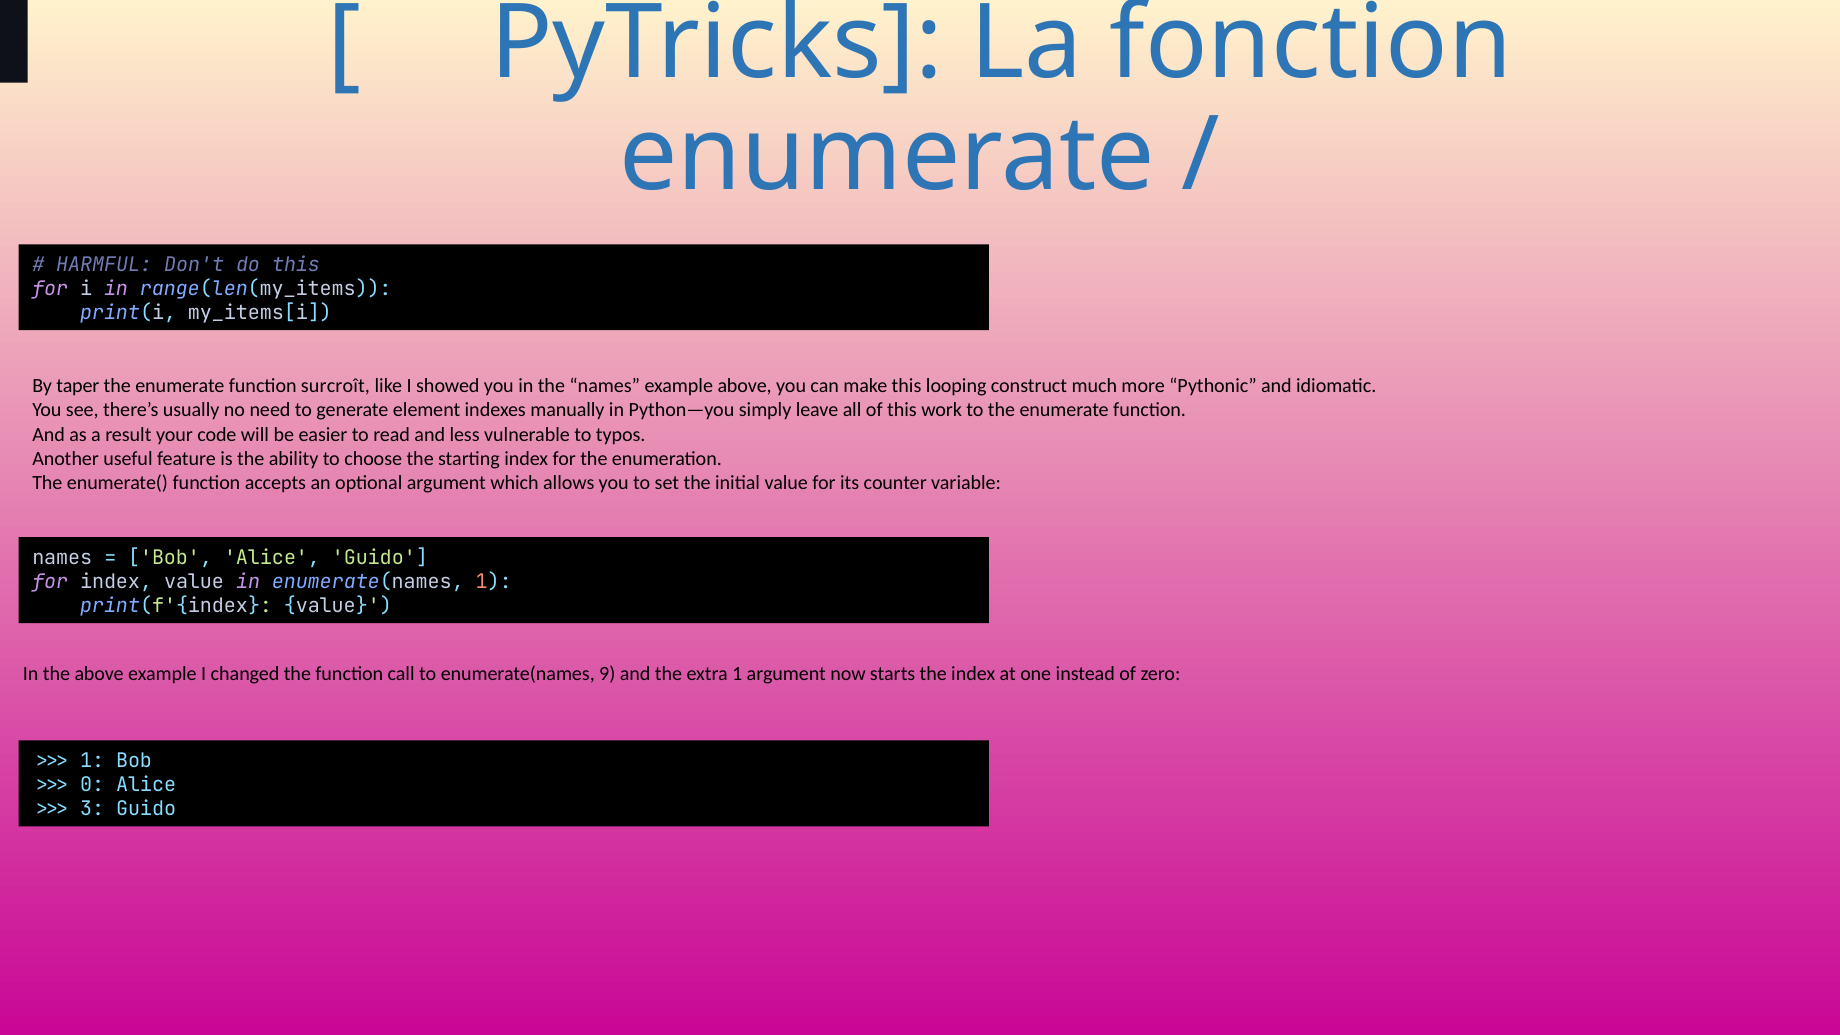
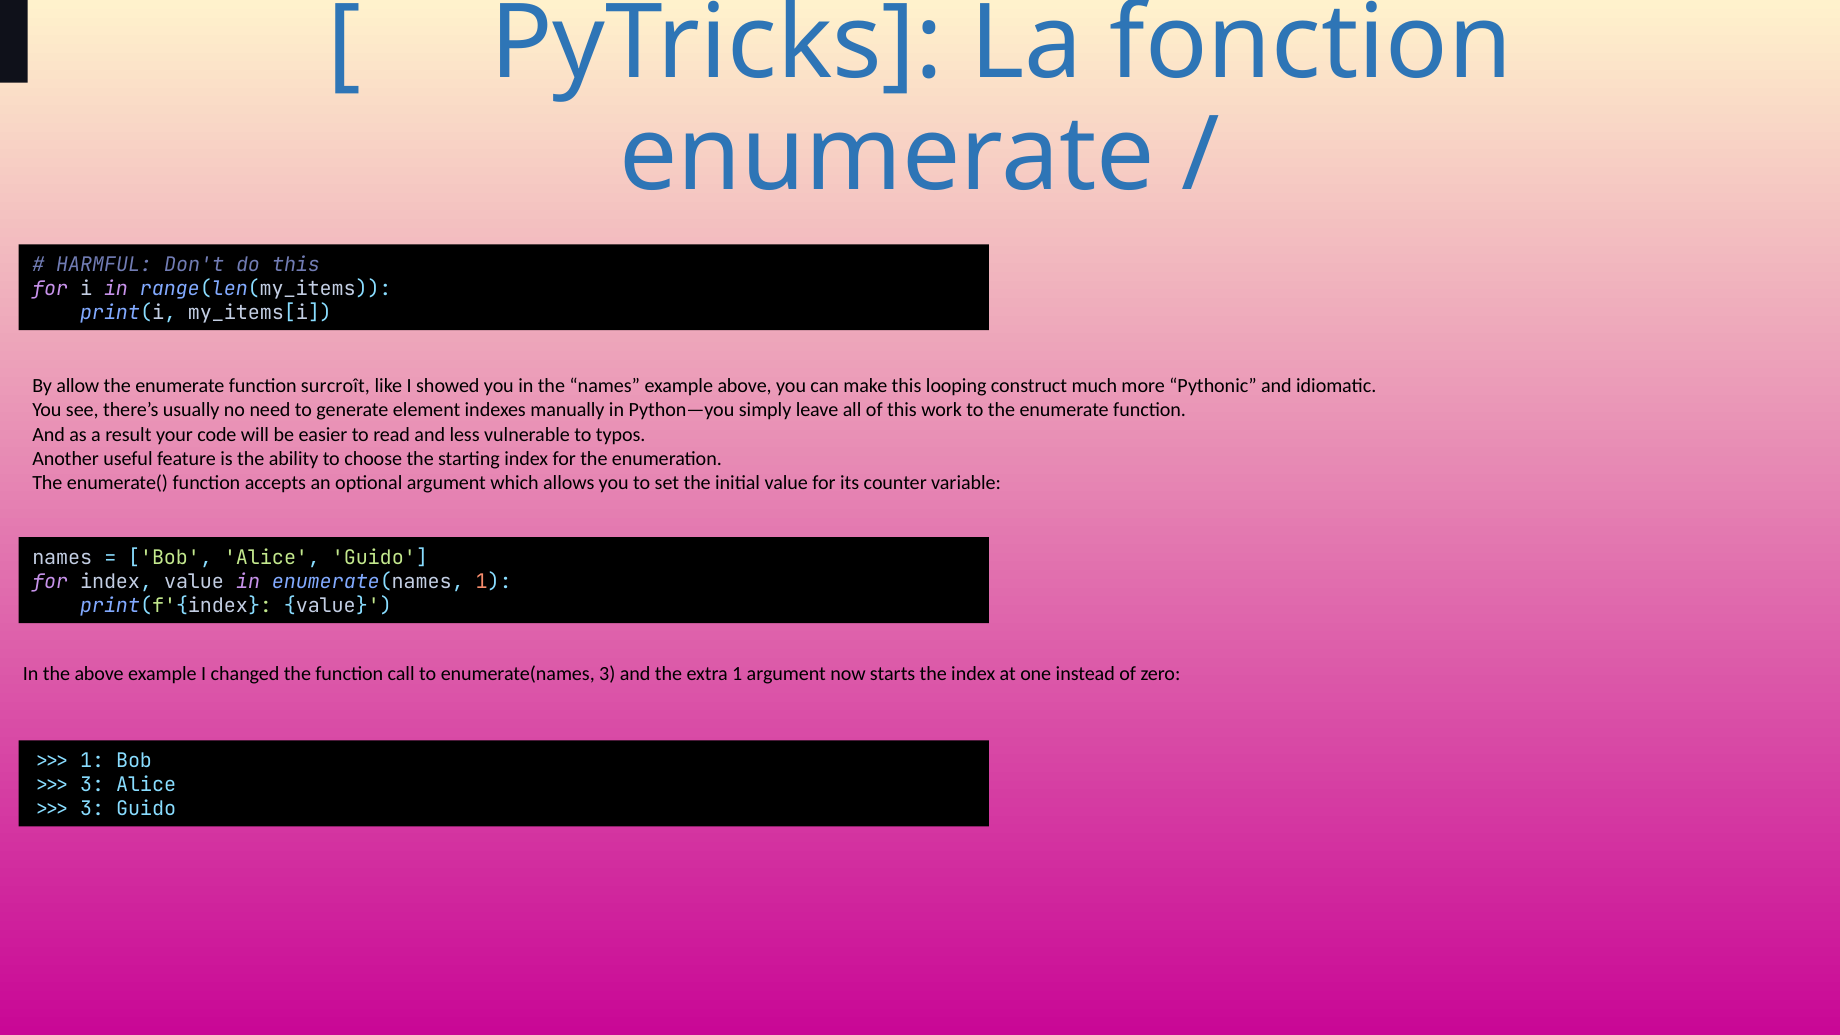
taper: taper -> allow (78, 386)
enumerate(names 9: 9 -> 3 (607, 674)
0: 0 -> 3 (92, 785)
